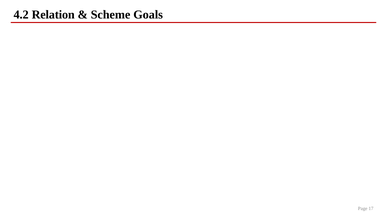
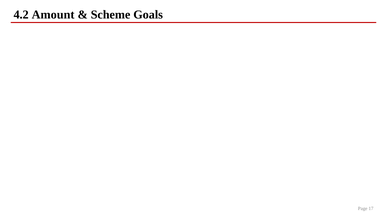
Relation: Relation -> Amount (53, 15)
